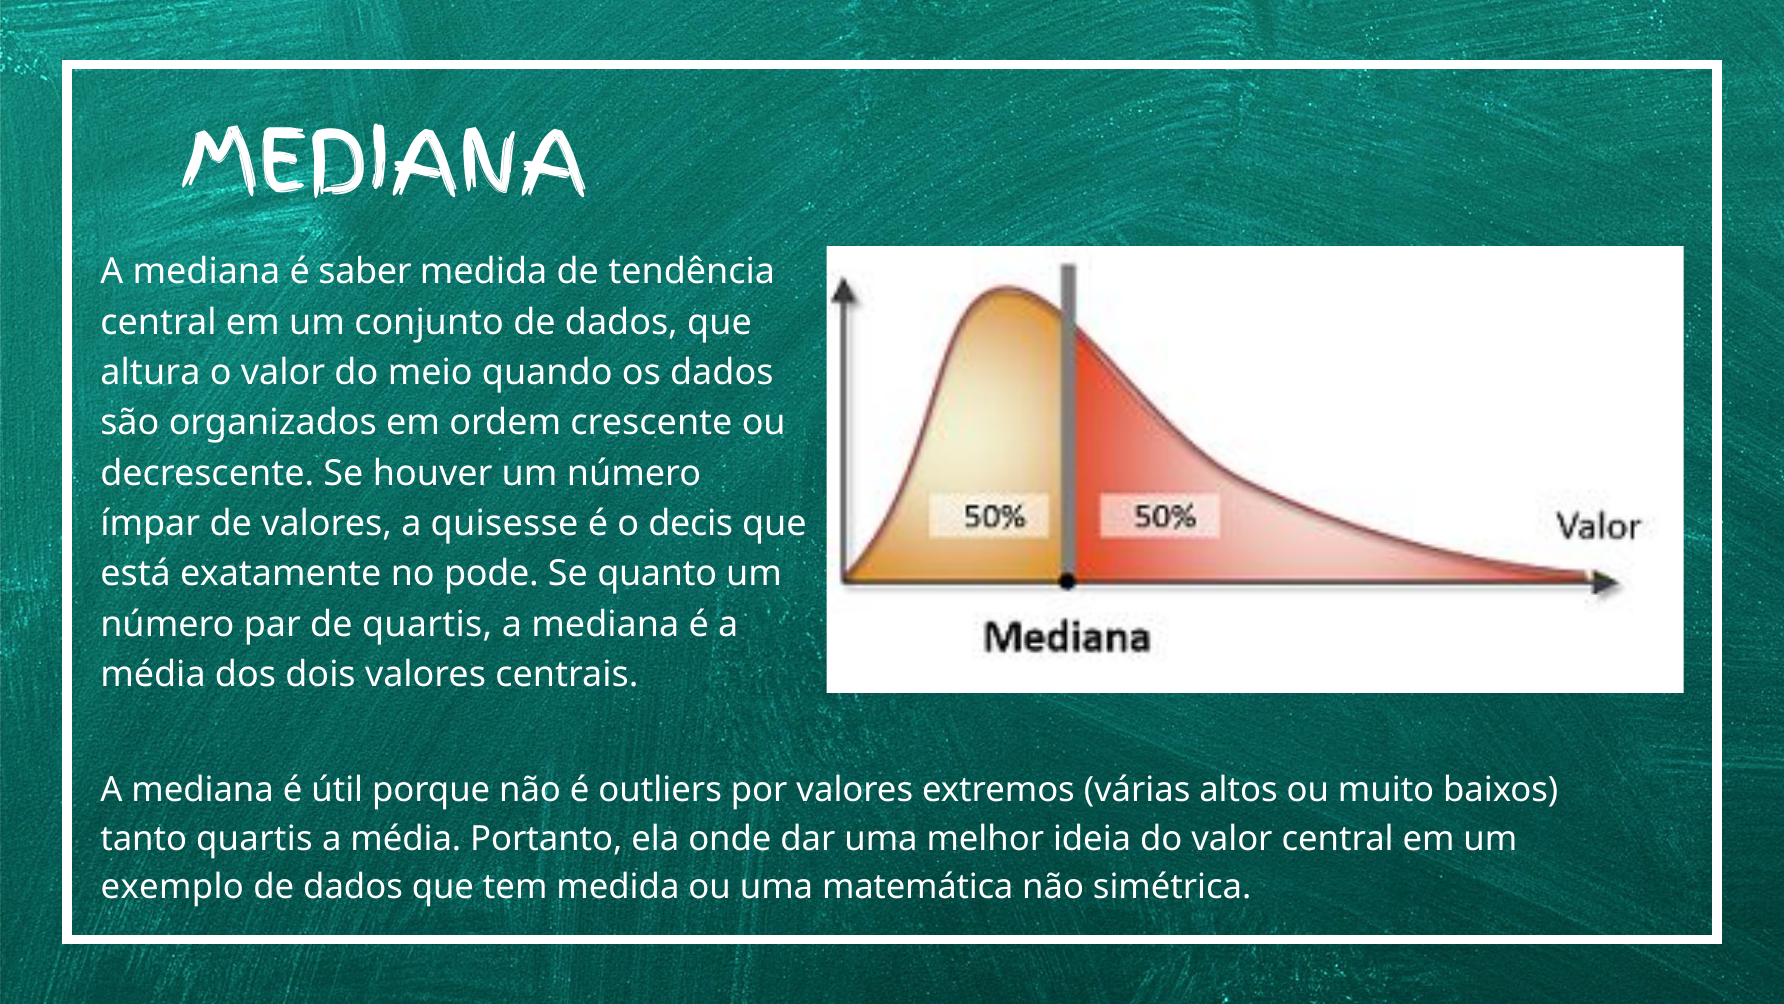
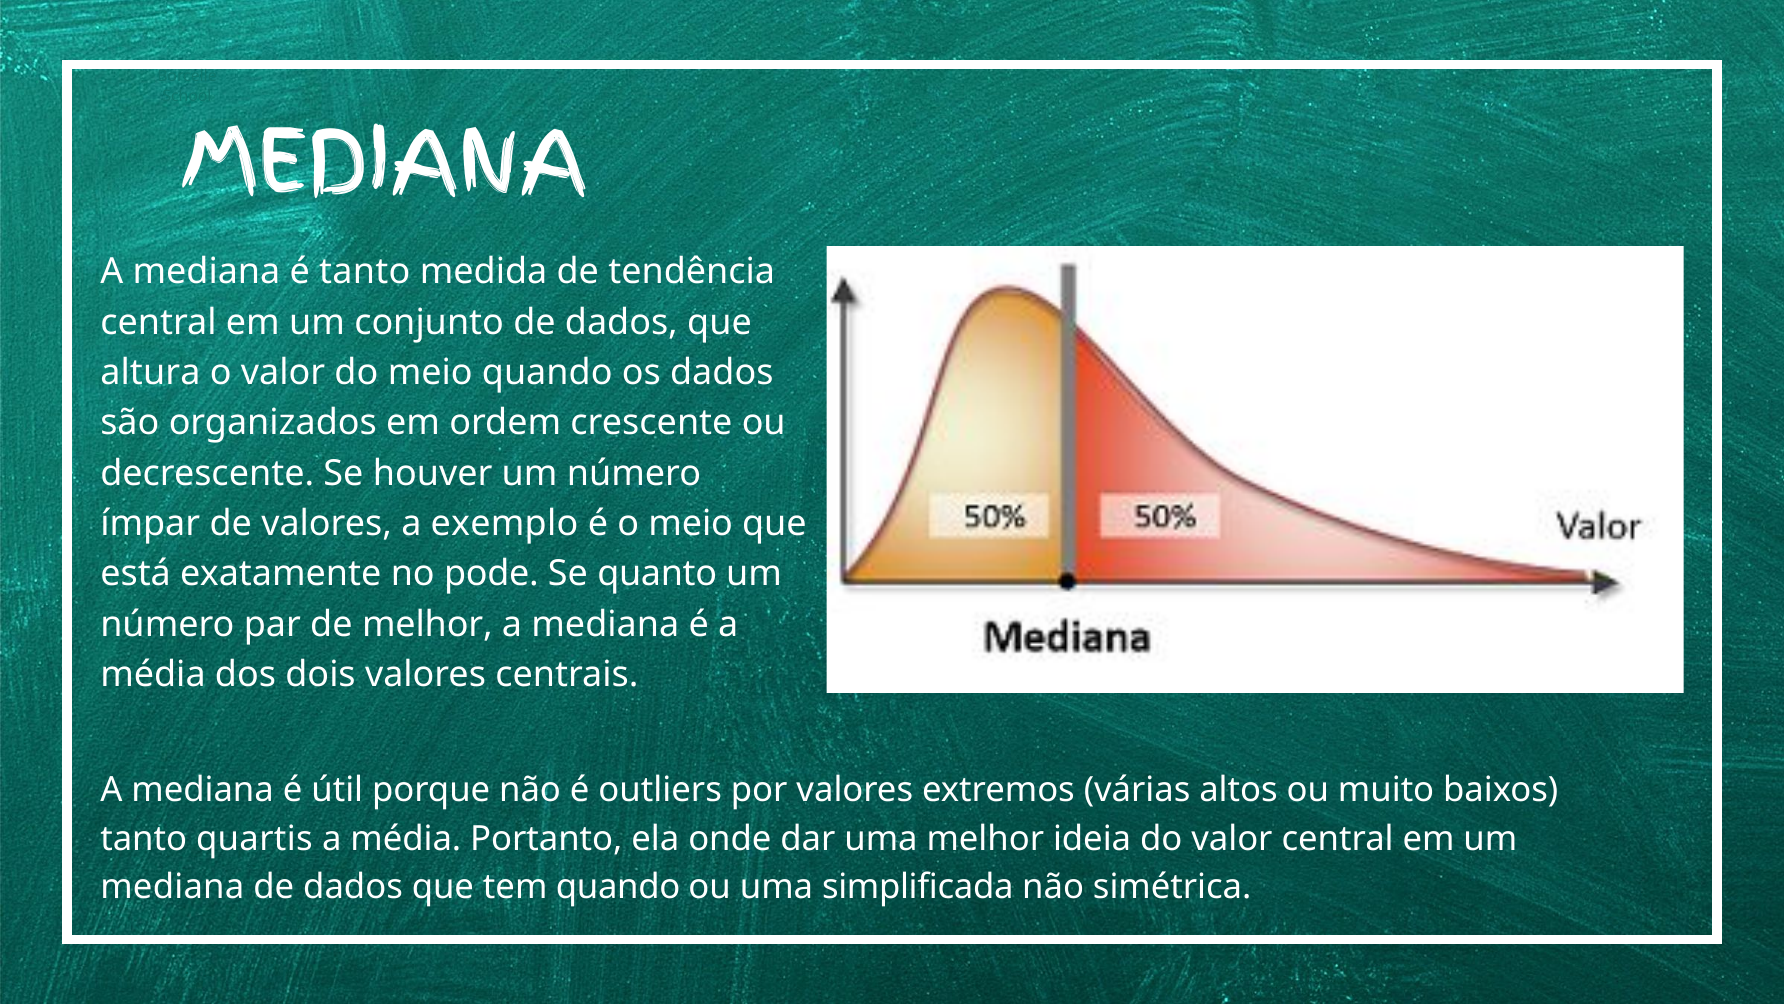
é saber: saber -> tanto (365, 272)
quisesse: quisesse -> exemplo (504, 523)
o decis: decis -> meio (691, 523)
de quartis: quartis -> melhor (427, 624)
exemplo: exemplo -> mediana (172, 887)
tem medida: medida -> quando (618, 887)
matemática: matemática -> simplificada (918, 887)
